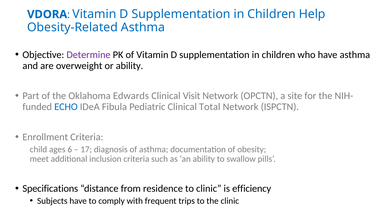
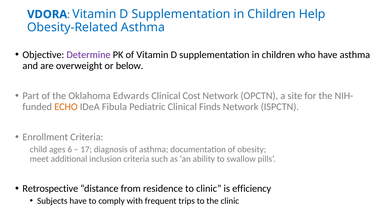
or ability: ability -> below (130, 66)
Visit: Visit -> Cost (192, 96)
ECHO colour: blue -> orange (66, 107)
Total: Total -> Finds (210, 107)
Specifications: Specifications -> Retrospective (50, 188)
